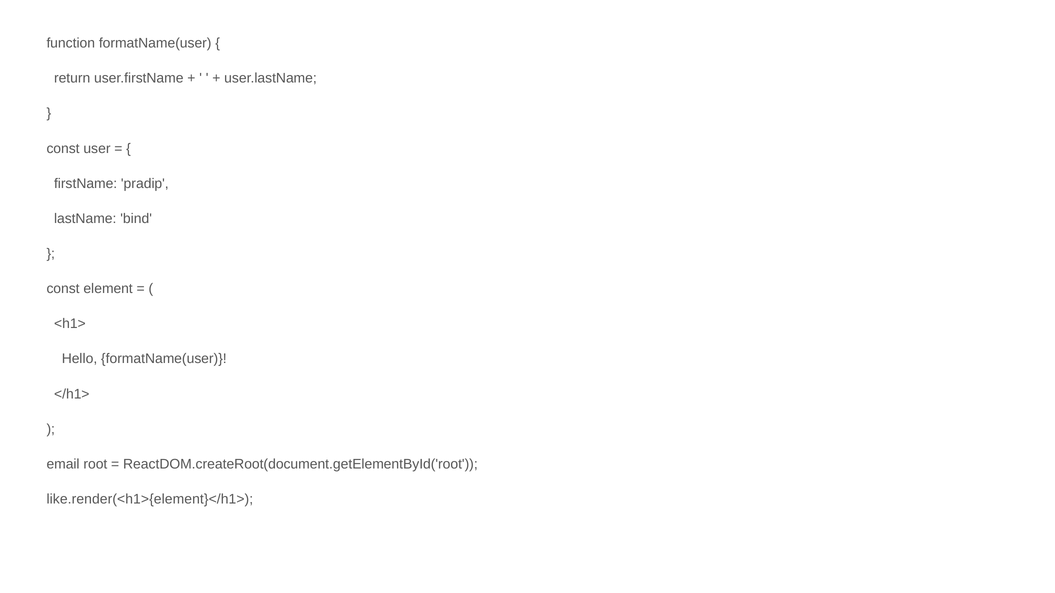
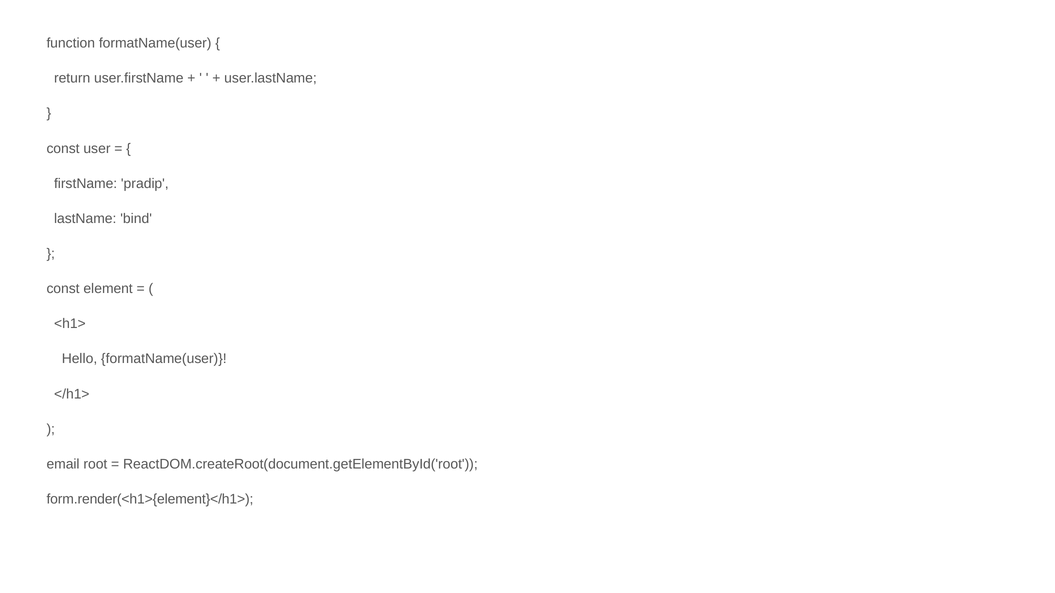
like.render(<h1>{element}</h1>: like.render(<h1>{element}</h1> -> form.render(<h1>{element}</h1> (150, 500)
